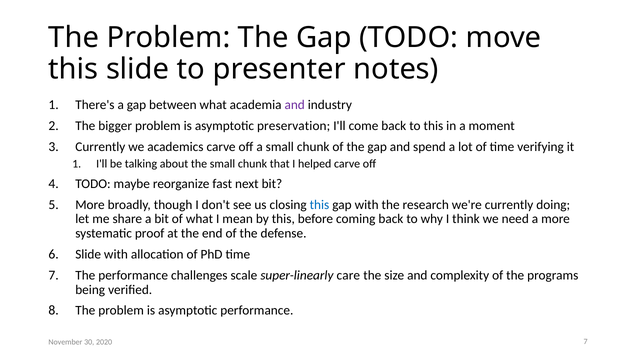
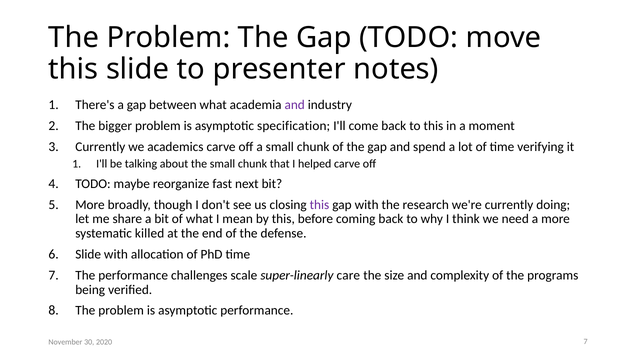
preservation: preservation -> specification (294, 126)
this colour: blue -> purple (319, 205)
proof: proof -> killed (150, 233)
